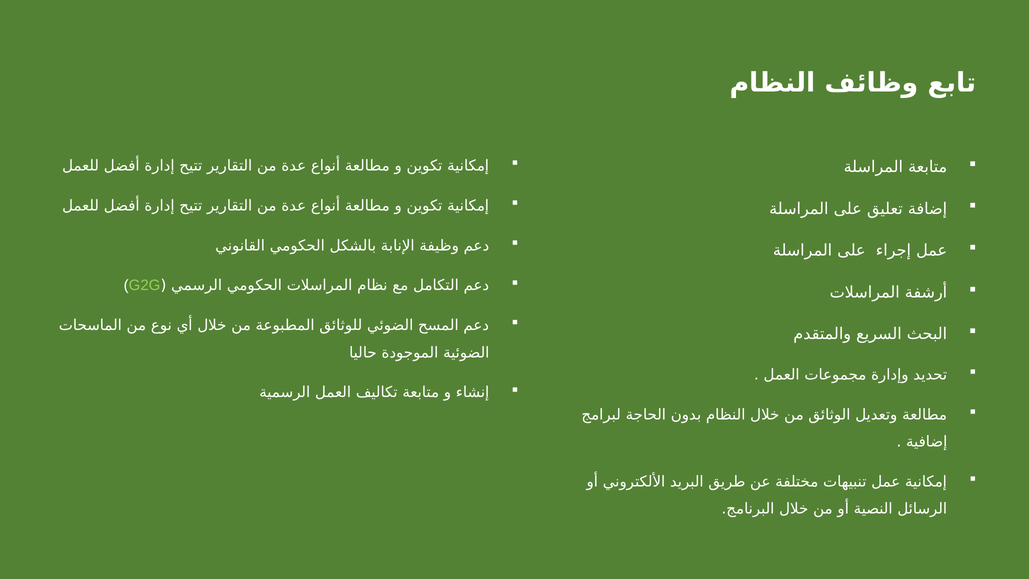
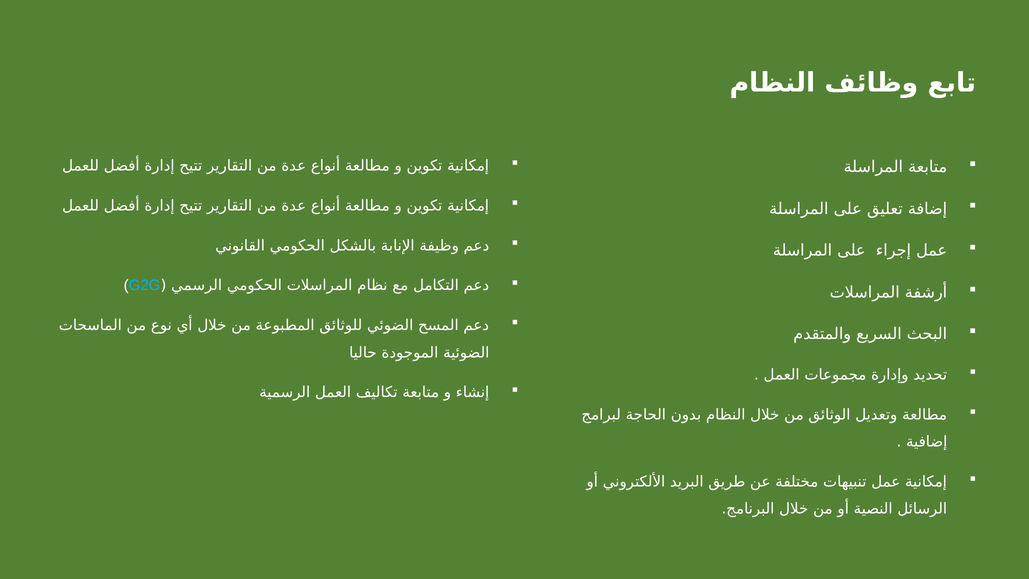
G2G colour: light green -> light blue (145, 285)
